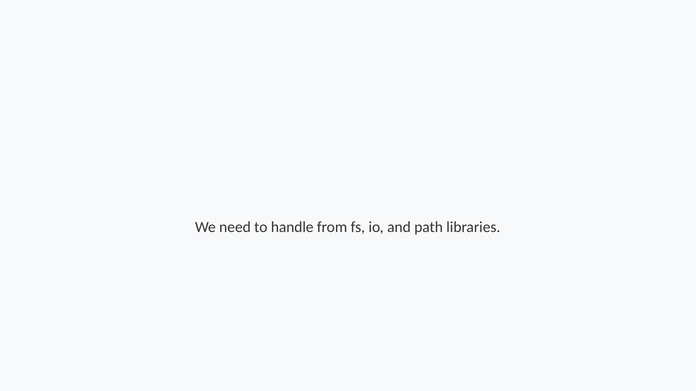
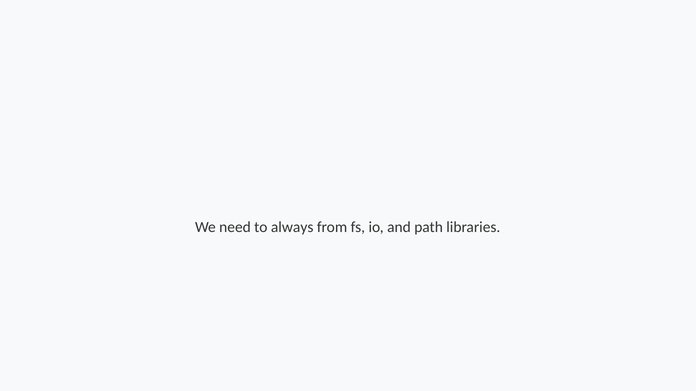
handle: handle -> always (292, 227)
